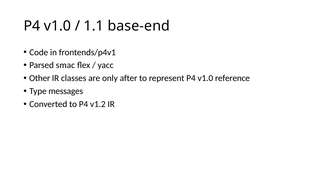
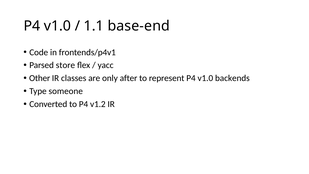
smac: smac -> store (65, 65)
reference: reference -> backends (232, 78)
messages: messages -> someone (66, 91)
